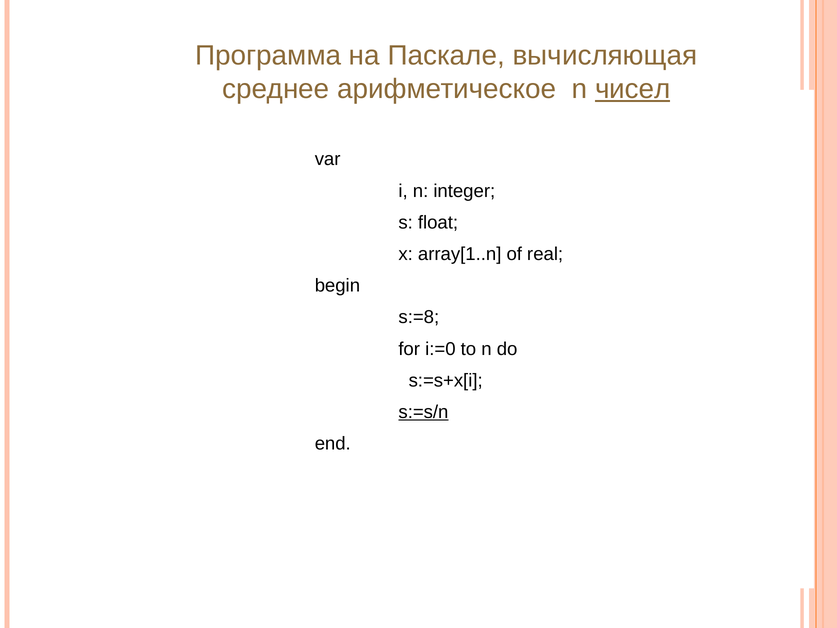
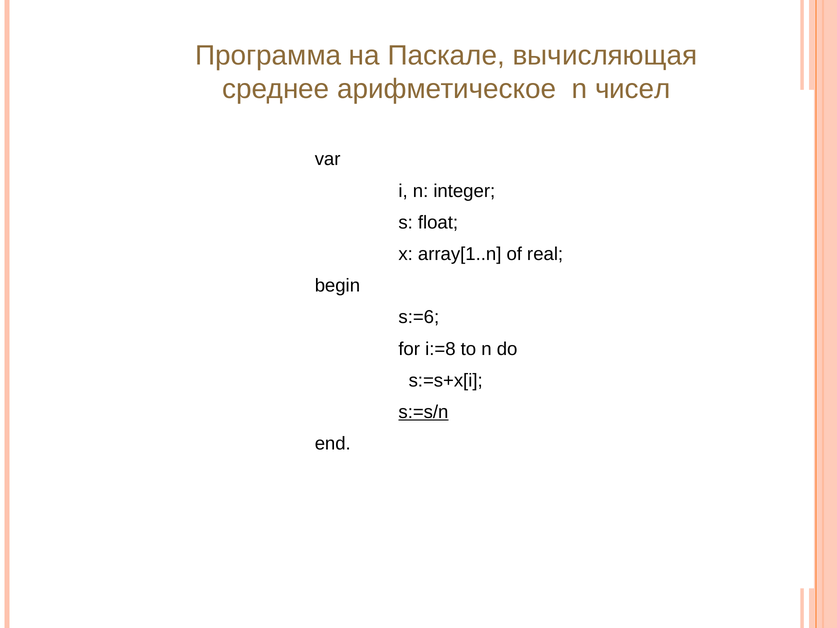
чисел underline: present -> none (633, 89)
s:=8: s:=8 -> s:=6 (419, 317)
i:=0: i:=0 -> i:=8 (440, 349)
